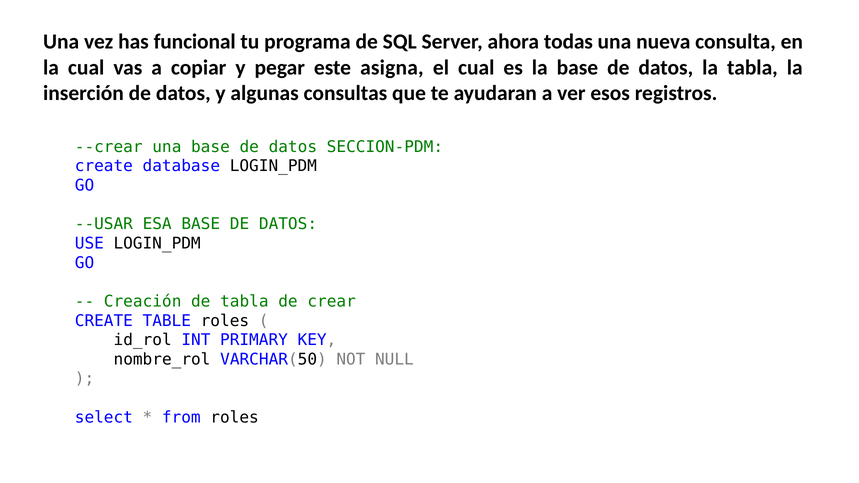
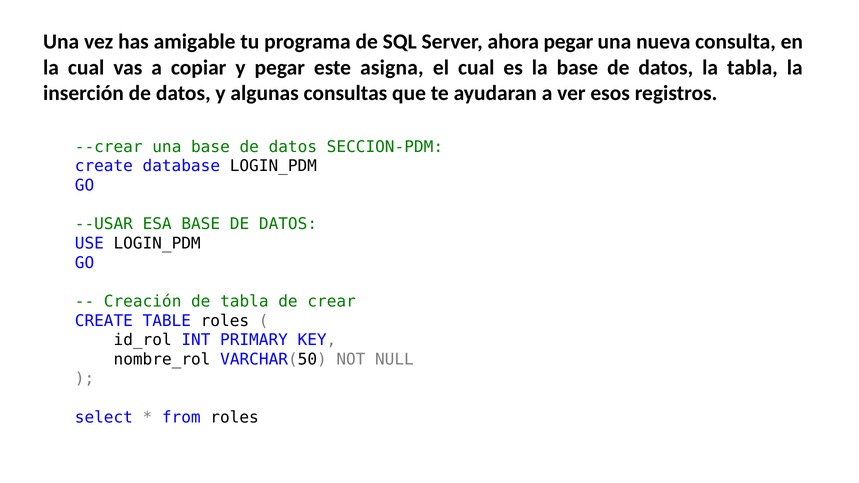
funcional: funcional -> amigable (195, 42)
ahora todas: todas -> pegar (568, 42)
